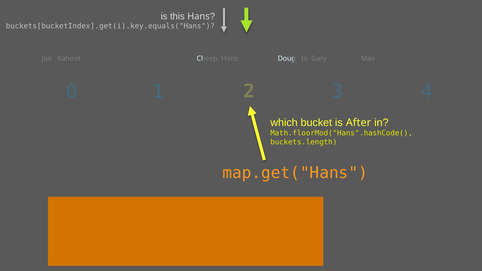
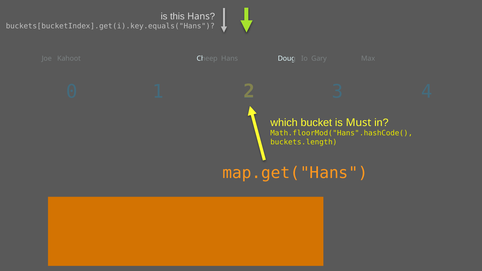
After: After -> Must (359, 123)
